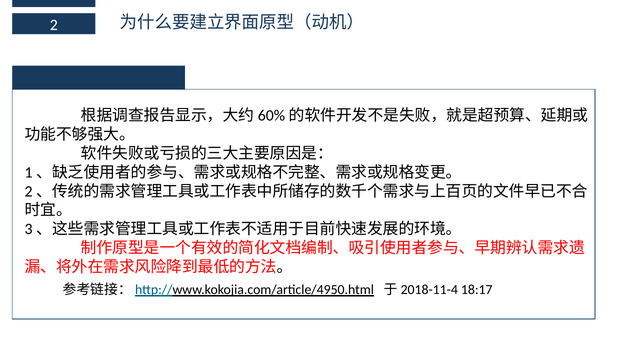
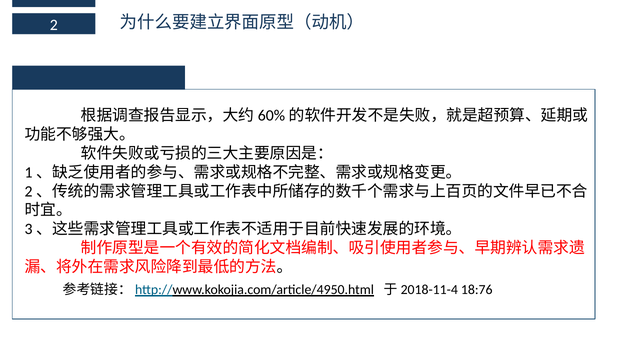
18:17: 18:17 -> 18:76 (477, 289)
